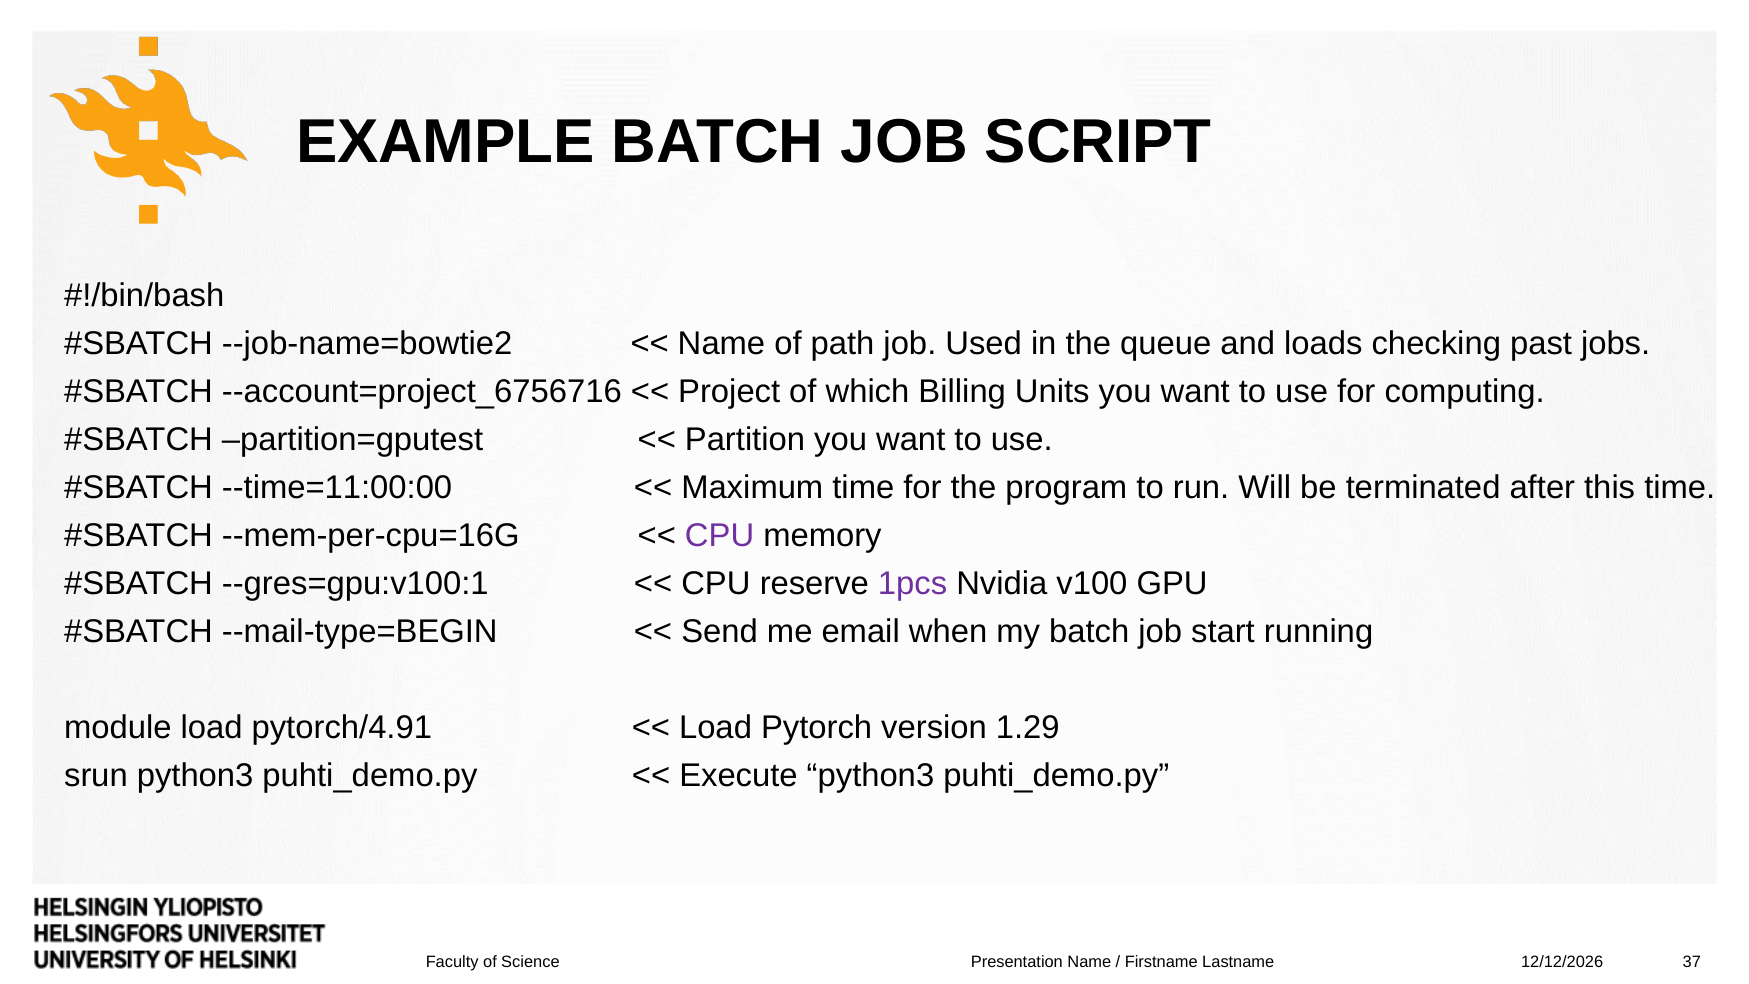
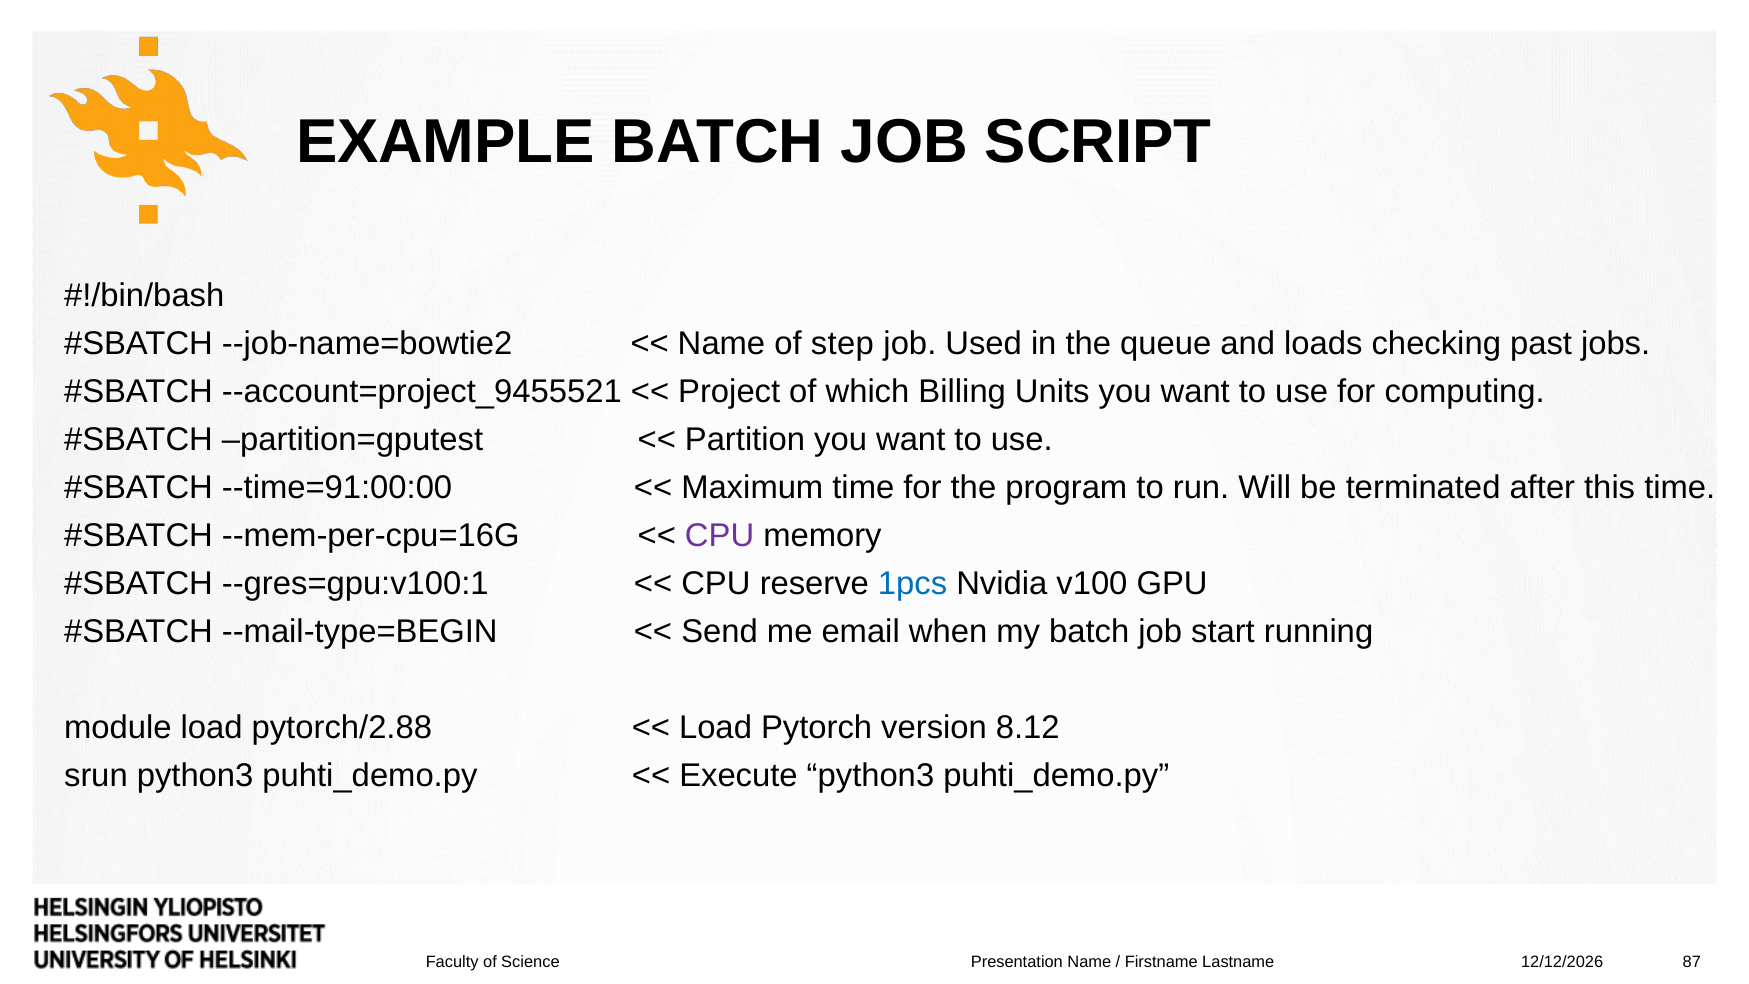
path: path -> step (842, 344)
--account=project_6756716: --account=project_6756716 -> --account=project_9455521 (422, 392)
--time=11:00:00: --time=11:00:00 -> --time=91:00:00 (337, 488)
1pcs colour: purple -> blue (913, 583)
pytorch/4.91: pytorch/4.91 -> pytorch/2.88 (342, 727)
1.29: 1.29 -> 8.12 (1028, 727)
37: 37 -> 87 (1692, 962)
